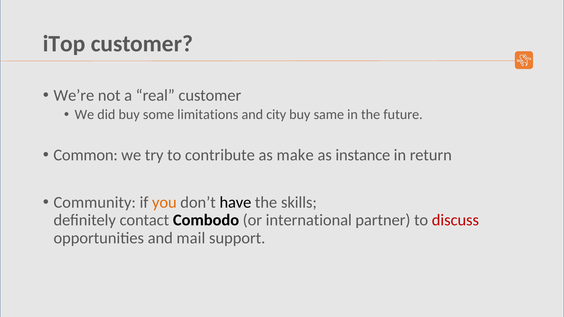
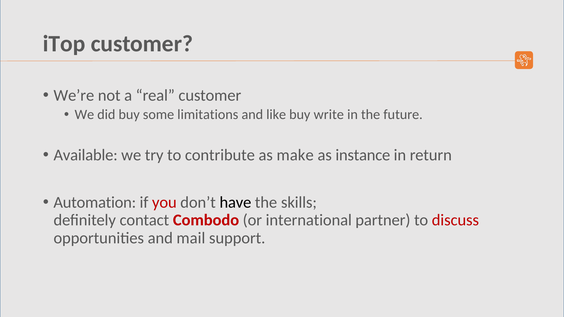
city: city -> like (276, 115)
same: same -> write (329, 115)
Common: Common -> Available (86, 155)
Community: Community -> Automation (95, 203)
you colour: orange -> red (164, 203)
Combodo colour: black -> red (206, 220)
